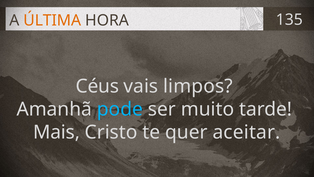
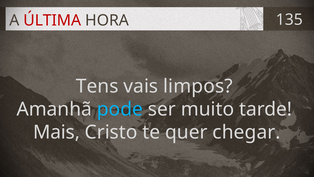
ÚLTIMA colour: orange -> red (52, 20)
Céus: Céus -> Tens (97, 86)
aceitar: aceitar -> chegar (247, 132)
